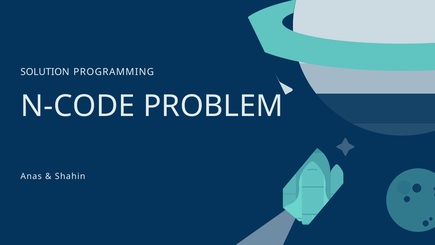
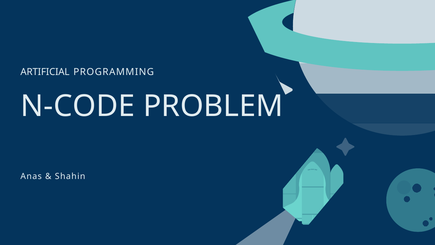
SOLUTION: SOLUTION -> ARTIFICIAL (45, 72)
